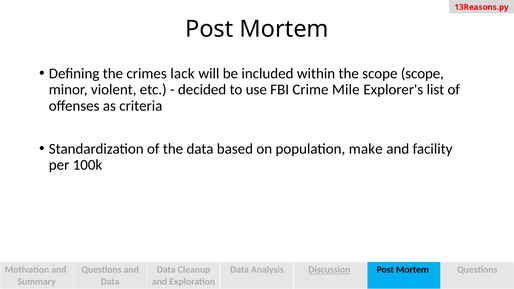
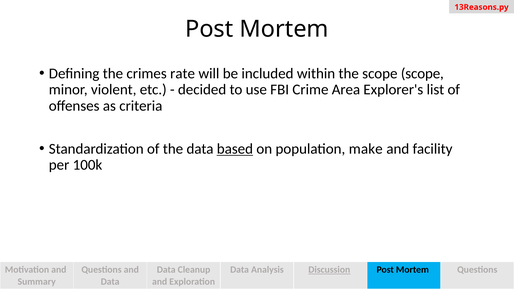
lack: lack -> rate (183, 74)
Mile: Mile -> Area (346, 90)
based underline: none -> present (235, 149)
